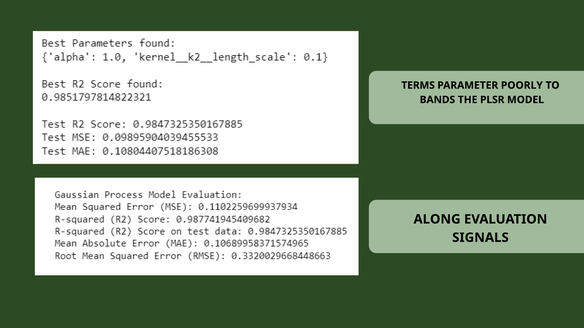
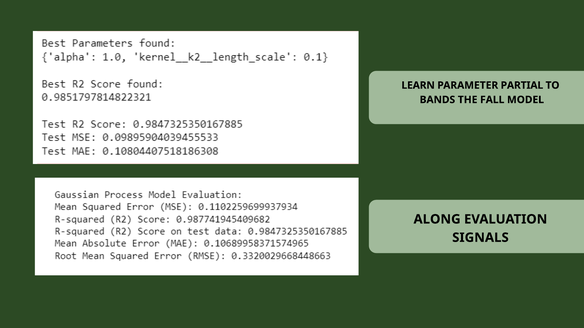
TERMS: TERMS -> LEARN (418, 85)
POORLY: POORLY -> PARTIAL (522, 85)
PLSR: PLSR -> FALL (492, 100)
